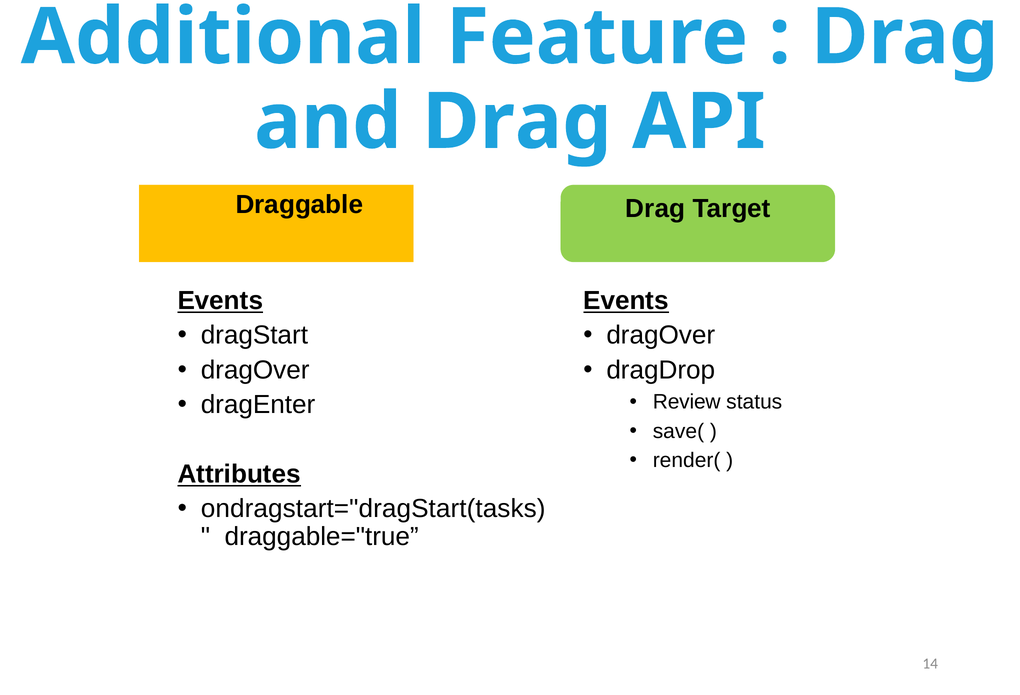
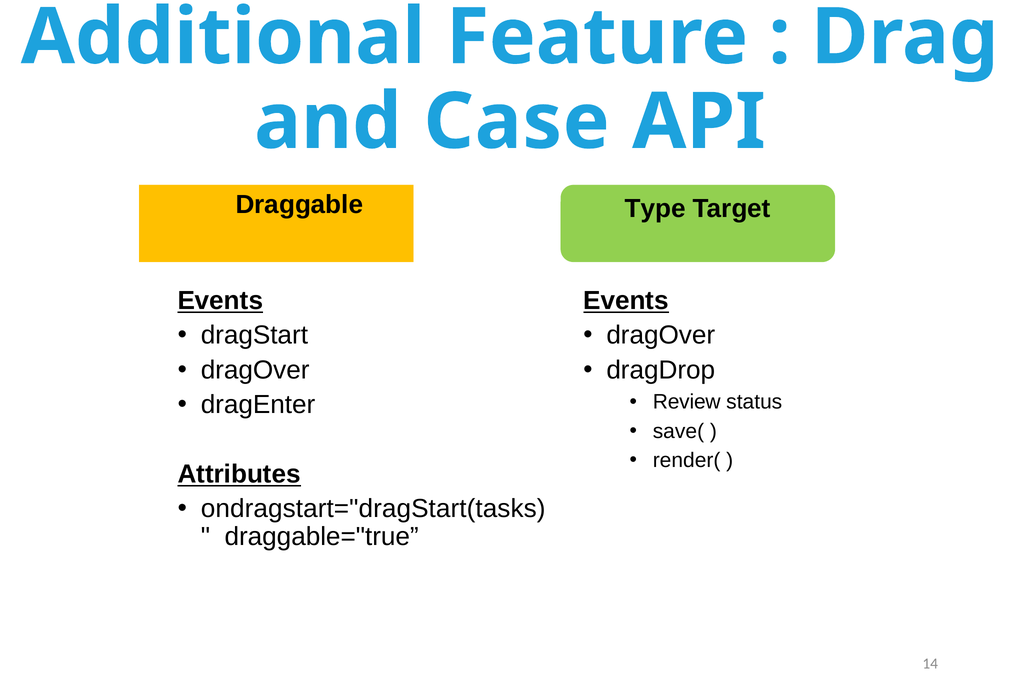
and Drag: Drag -> Case (517, 122)
Draggable Drag: Drag -> Type (655, 209)
